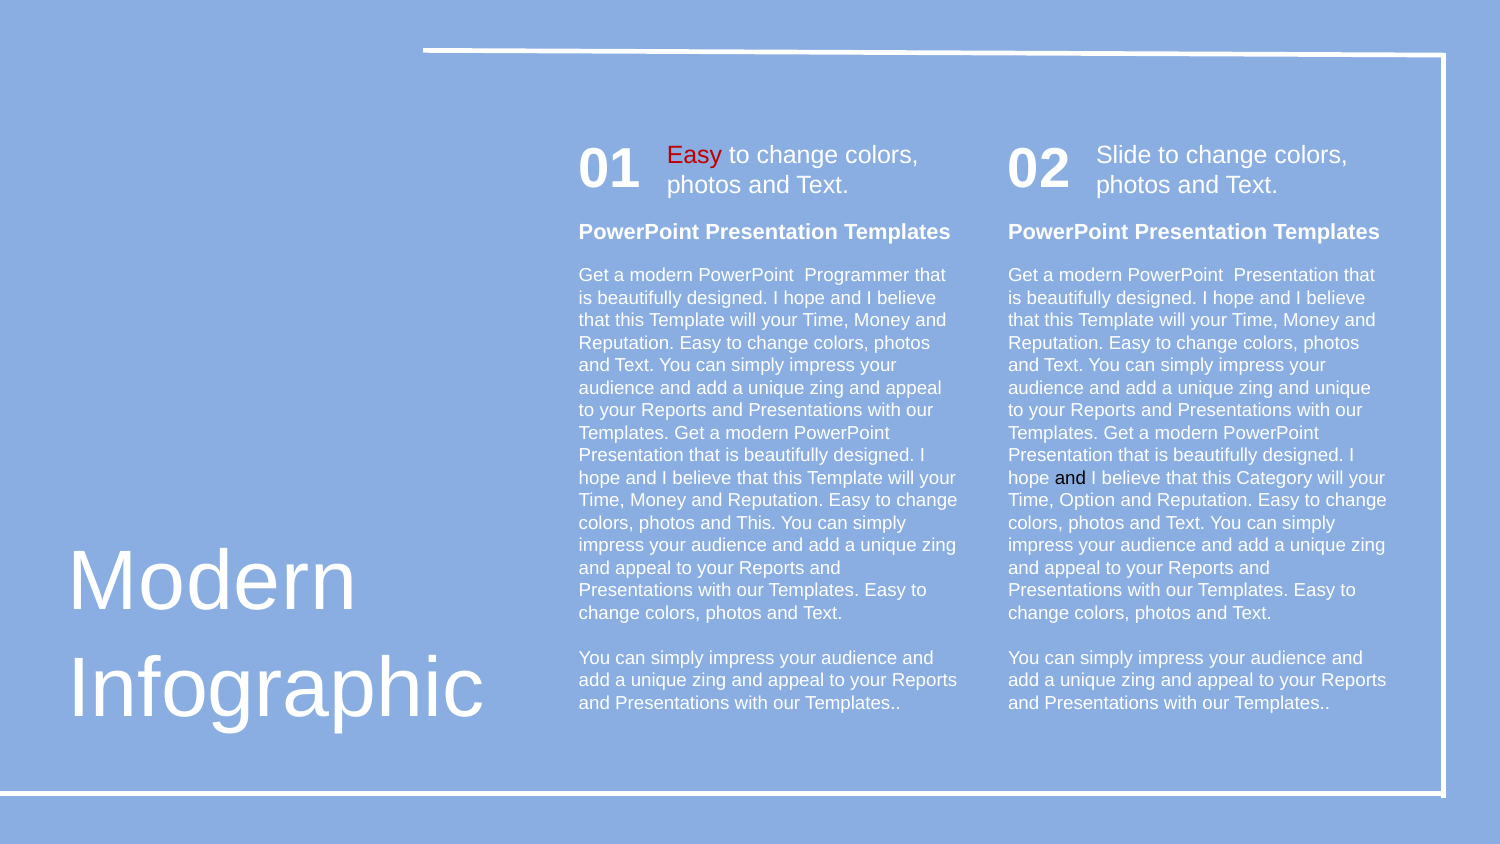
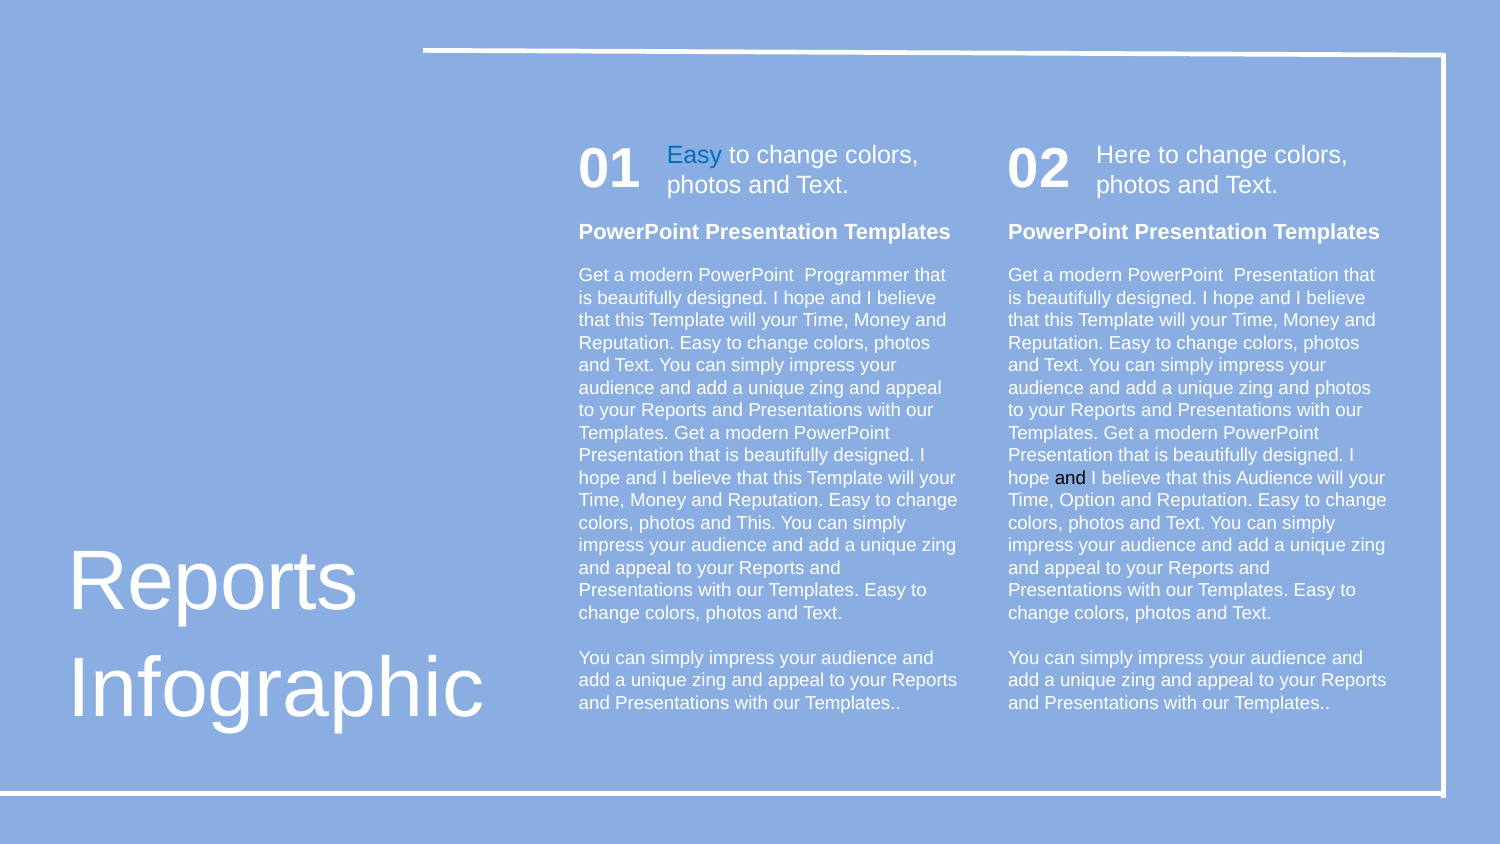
Easy colour: red -> blue (694, 155)
Slide: Slide -> Here (1124, 155)
and unique: unique -> photos (1343, 388)
this Category: Category -> Audience (1275, 478)
Modern: Modern -> Reports (213, 582)
